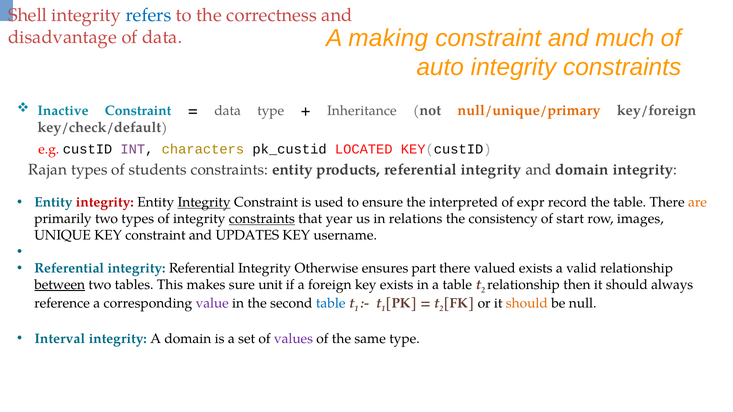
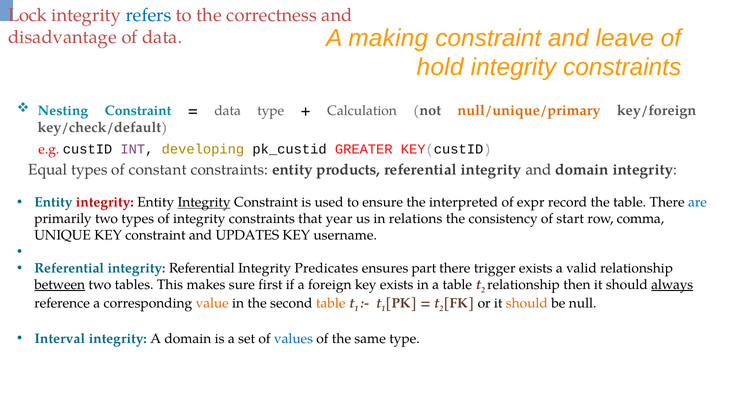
Shell: Shell -> Lock (28, 15)
much: much -> leave (625, 38)
auto: auto -> hold (440, 67)
Inactive: Inactive -> Nesting (63, 111)
Inheritance: Inheritance -> Calculation (362, 111)
characters: characters -> developing (203, 149)
LOCATED: LOCATED -> GREATER (364, 149)
Rajan: Rajan -> Equal (48, 170)
students: students -> constant (158, 170)
are colour: orange -> blue (697, 202)
constraints underline: present -> none (262, 219)
images: images -> comma (640, 219)
Otherwise: Otherwise -> Predicates (326, 268)
valued: valued -> trigger (495, 268)
unit: unit -> first (270, 285)
always underline: none -> present (672, 285)
value colour: purple -> orange (212, 304)
table colour: blue -> orange (331, 304)
values colour: purple -> blue (293, 339)
